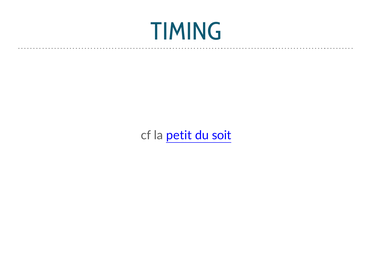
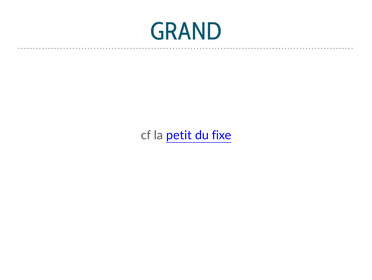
TIMING: TIMING -> GRAND (186, 31)
soit: soit -> fixe (222, 135)
